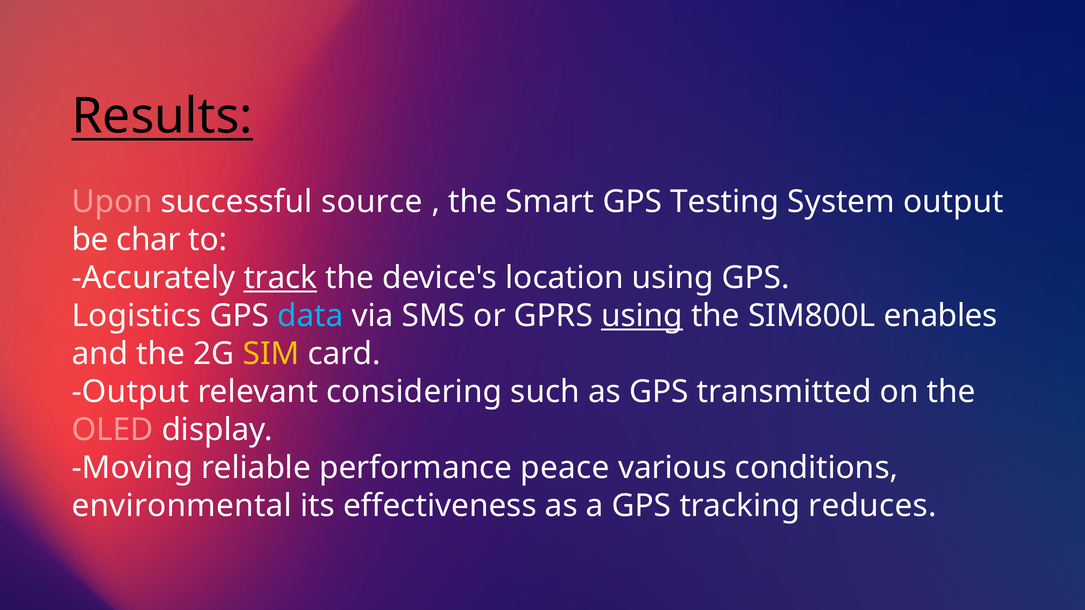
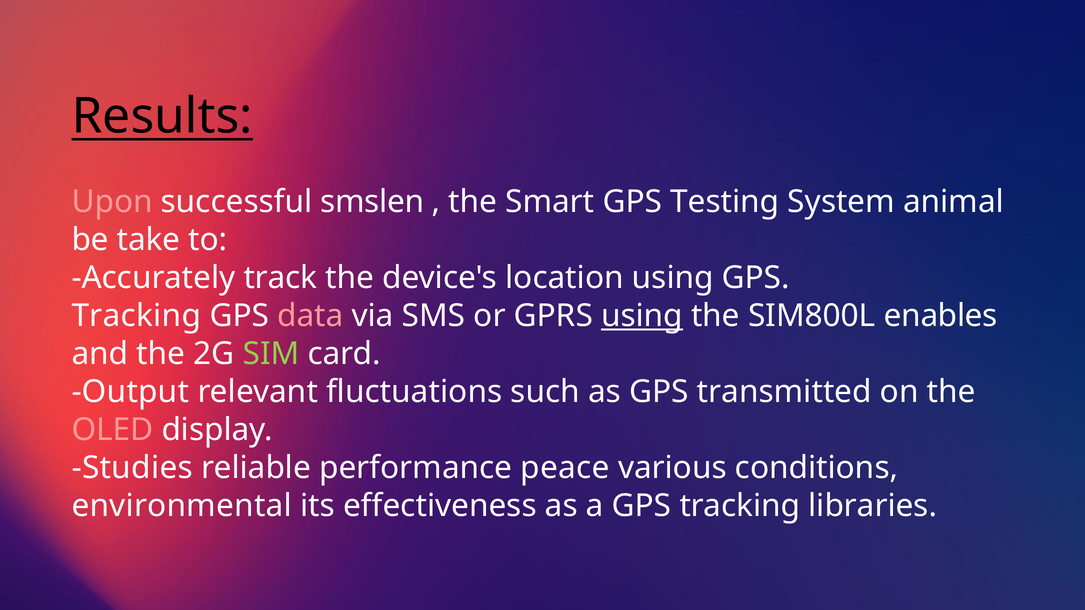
source: source -> smslen (372, 202)
System output: output -> animal (954, 202)
char: char -> take (149, 240)
track underline: present -> none (280, 278)
Logistics: Logistics -> Tracking (136, 316)
data colour: light blue -> pink (310, 316)
SIM colour: yellow -> light green (271, 354)
considering: considering -> fluctuations (414, 392)
Moving: Moving -> Studies (132, 468)
reduces: reduces -> libraries (873, 506)
